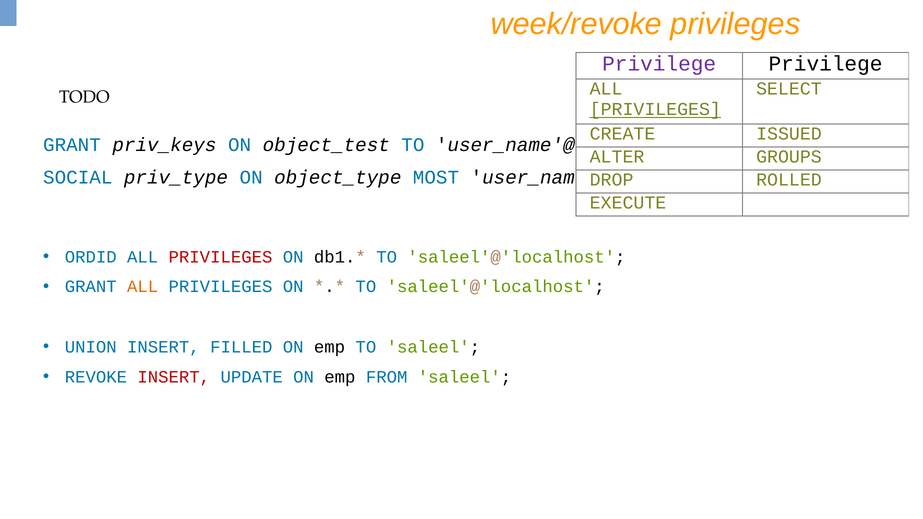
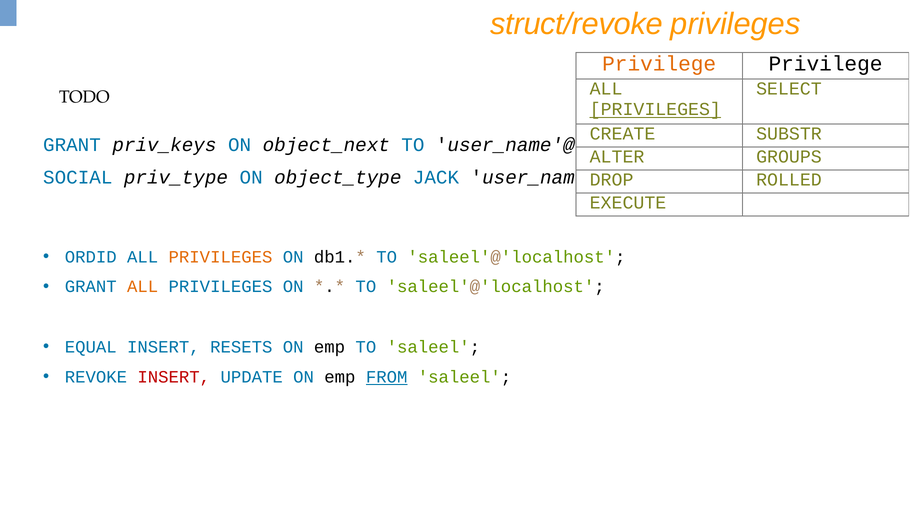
week/revoke: week/revoke -> struct/revoke (577, 24)
Privilege colour: purple -> orange (659, 64)
ISSUED: ISSUED -> SUBSTR (789, 134)
object_test: object_test -> object_next (326, 145)
MOST: MOST -> JACK (436, 177)
PRIVILEGES colour: red -> orange (221, 257)
UNION: UNION -> EQUAL (91, 347)
FILLED: FILLED -> RESETS (241, 347)
FROM underline: none -> present (387, 377)
